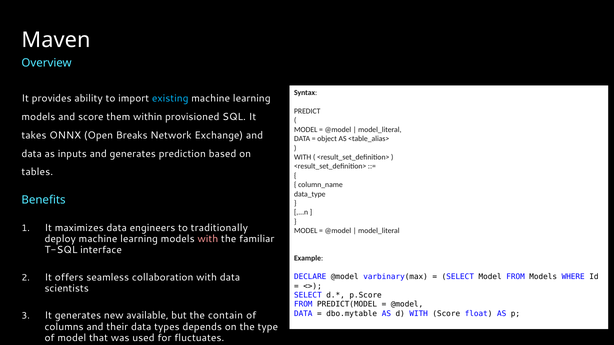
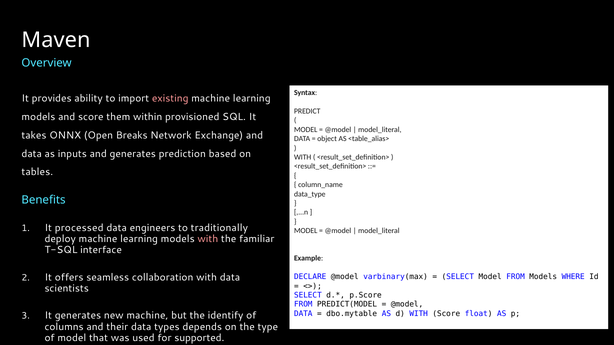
existing colour: light blue -> pink (170, 99)
maximizes: maximizes -> processed (79, 228)
new available: available -> machine (147, 316)
contain: contain -> identify (226, 316)
fluctuates: fluctuates -> supported (199, 338)
